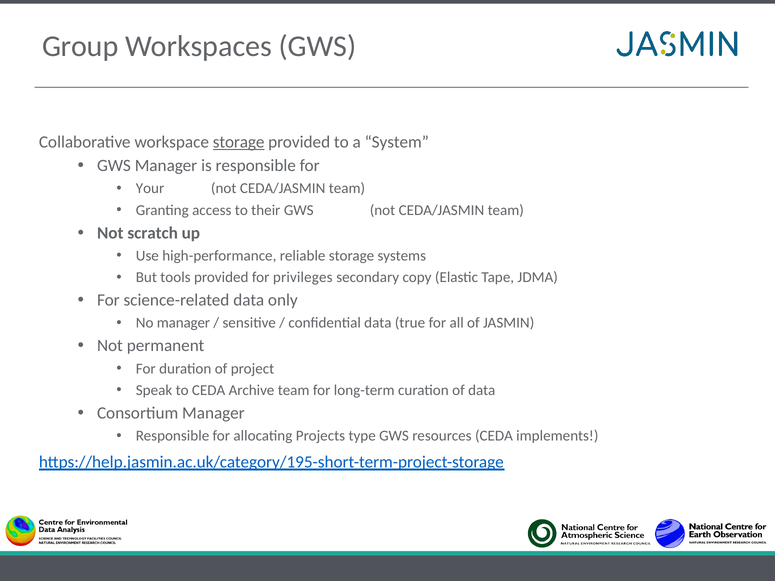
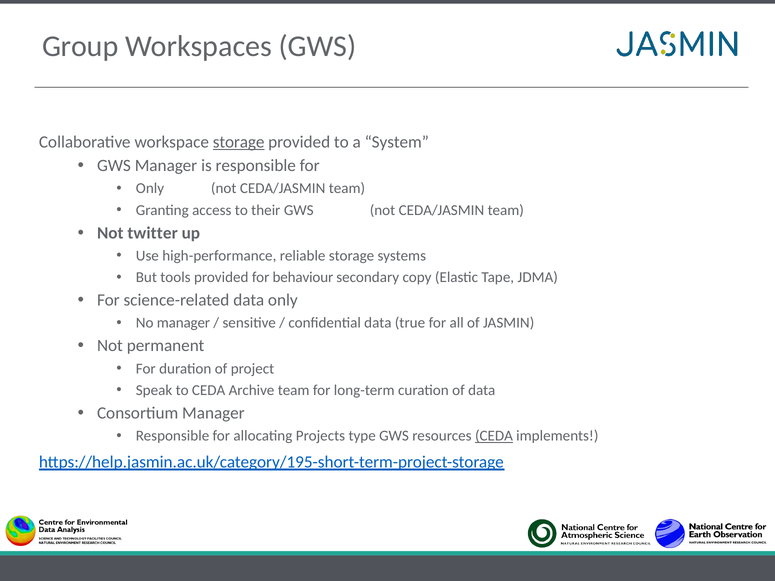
Your: Your -> Only (150, 189)
scratch: scratch -> twitter (153, 233)
privileges: privileges -> behaviour (303, 278)
CEDA underline: none -> present (494, 436)
